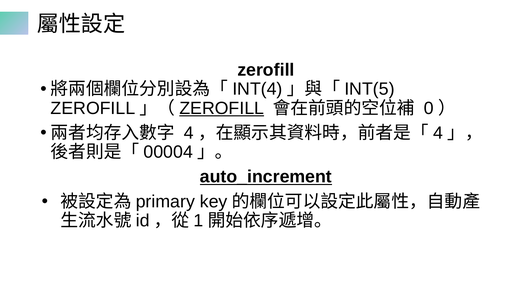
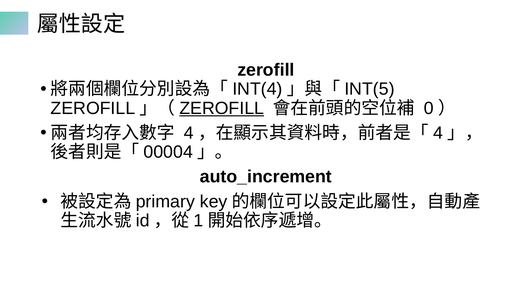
auto_increment underline: present -> none (266, 177)
